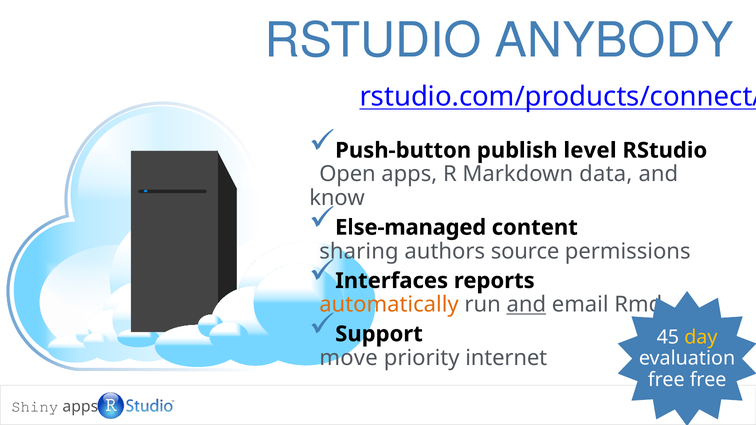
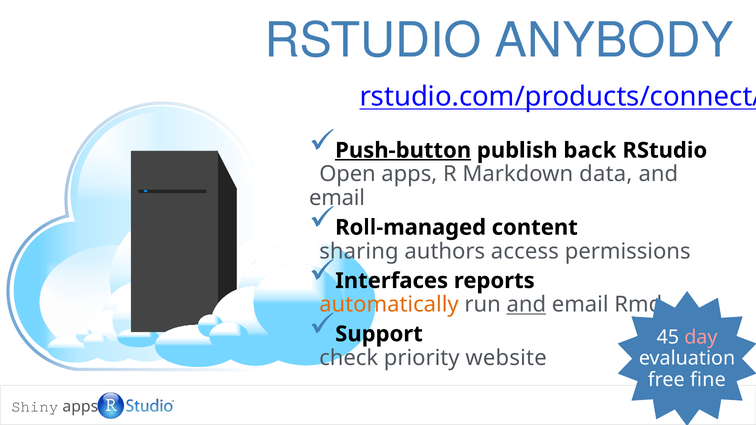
Push-button underline: none -> present (403, 150)
level: level -> back (590, 150)
know: know -> email (337, 198)
Else-managed: Else-managed -> Roll-managed (411, 228)
source: source -> access (525, 251)
day colour: yellow -> pink (701, 337)
move: move -> check (349, 358)
internet: internet -> website (506, 358)
free free: free -> fine (708, 380)
